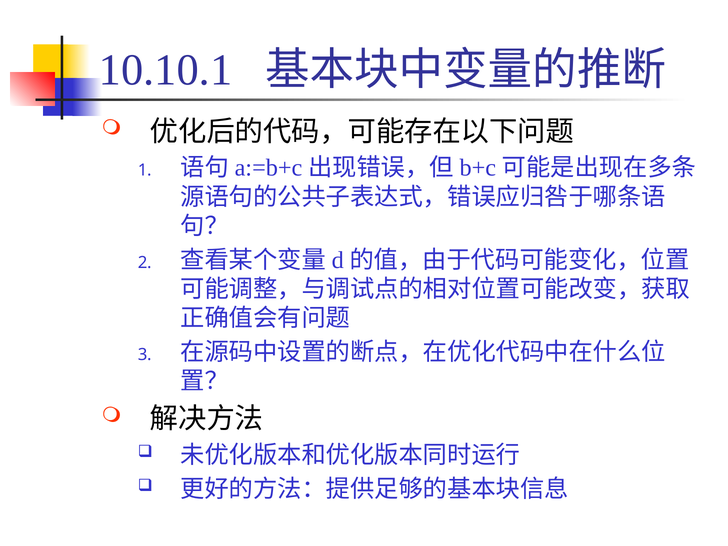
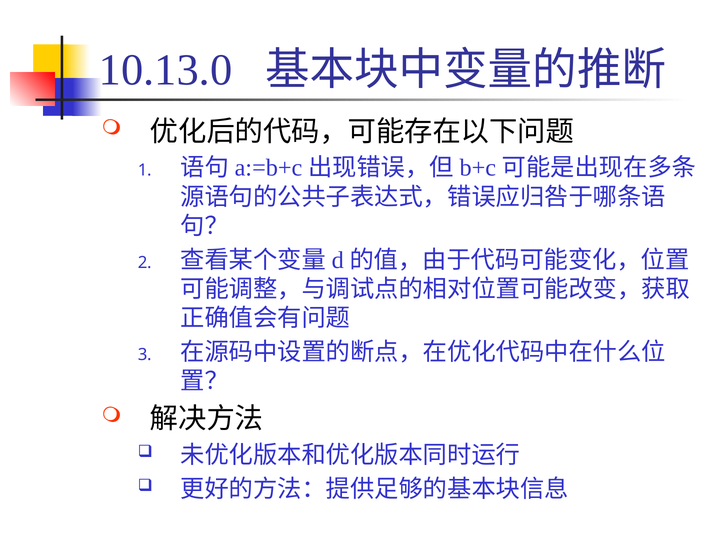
10.10.1: 10.10.1 -> 10.13.0 (166, 70)
